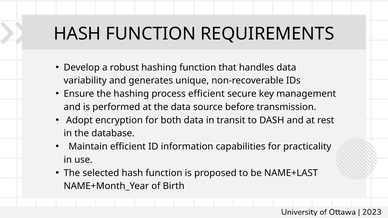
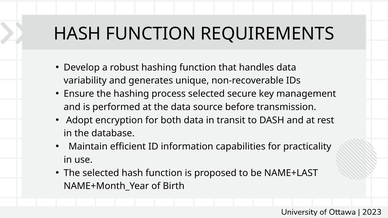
process efficient: efficient -> selected (206, 94)
